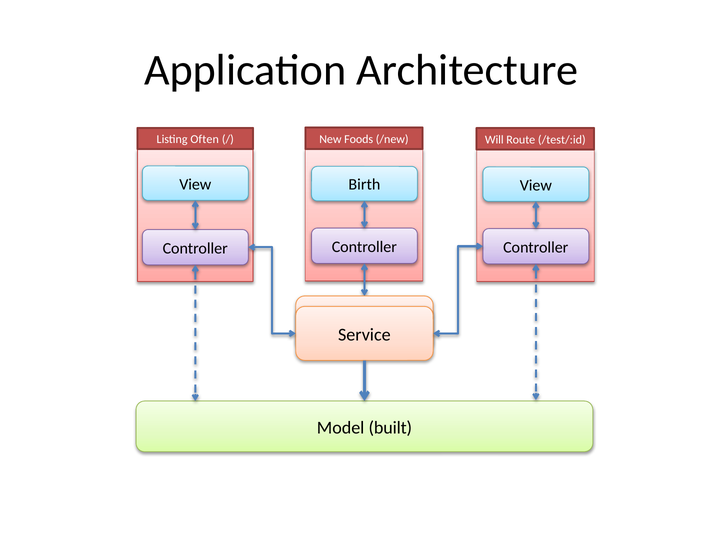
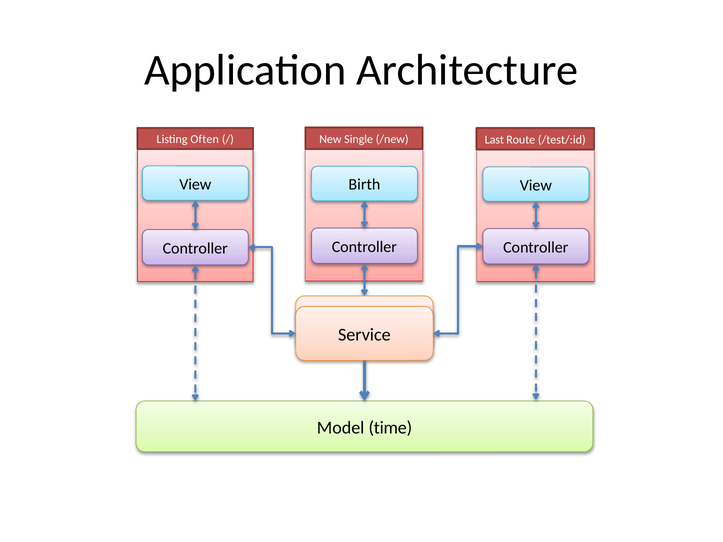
Foods: Foods -> Single (359, 139)
Will: Will -> Last (494, 140)
built: built -> time (390, 428)
